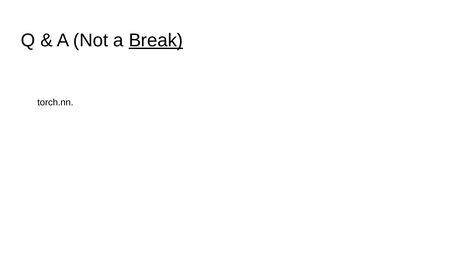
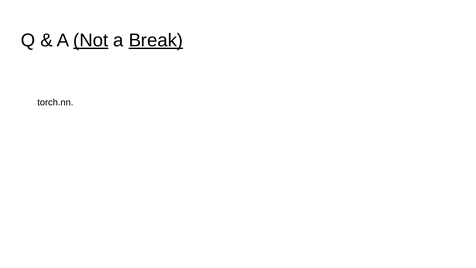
Not underline: none -> present (91, 40)
